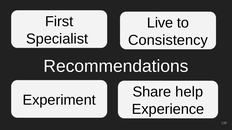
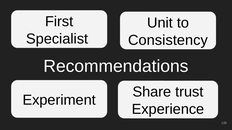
Live: Live -> Unit (160, 23)
help: help -> trust (189, 92)
